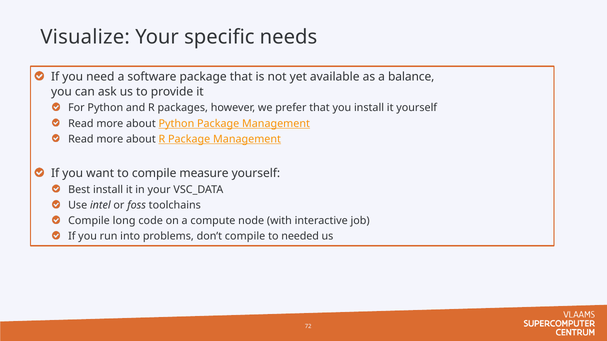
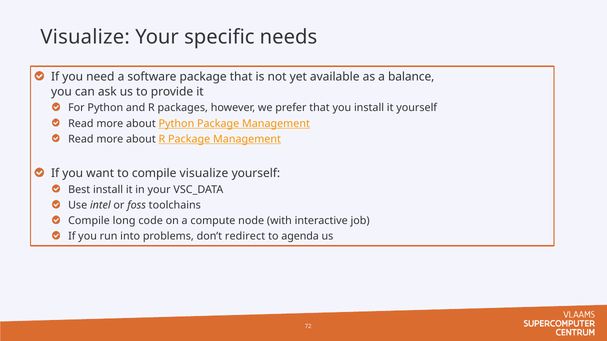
compile measure: measure -> visualize (204, 174)
don’t compile: compile -> redirect (245, 237)
needed: needed -> agenda (300, 237)
